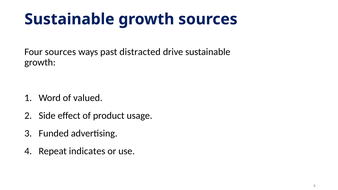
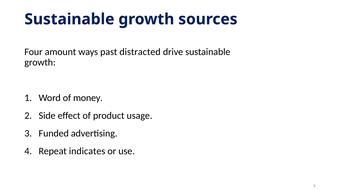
Four sources: sources -> amount (60, 52)
valued: valued -> money (88, 98)
